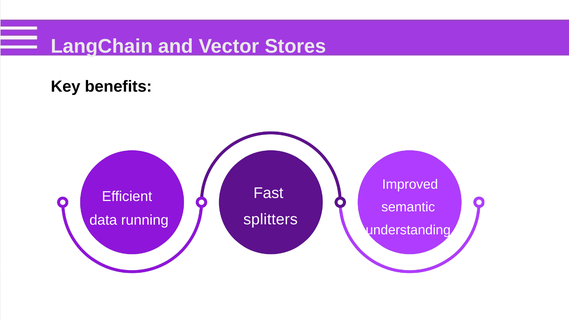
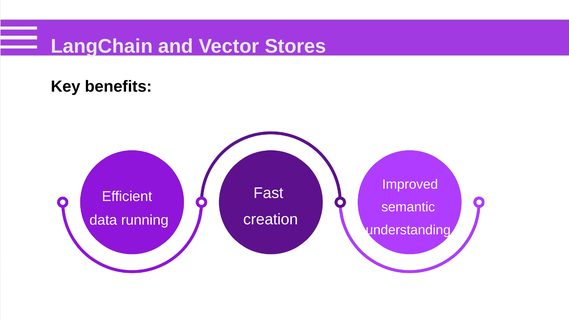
splitters: splitters -> creation (271, 219)
